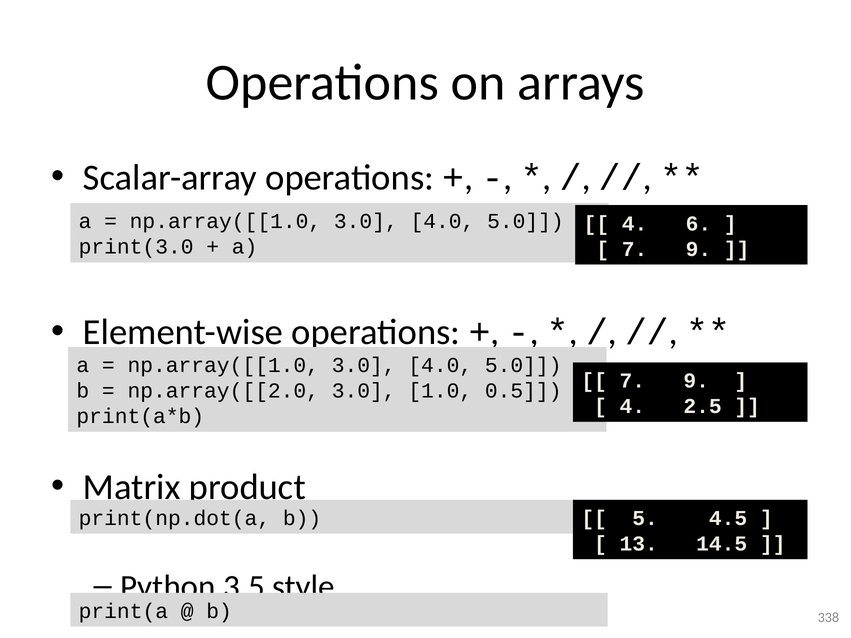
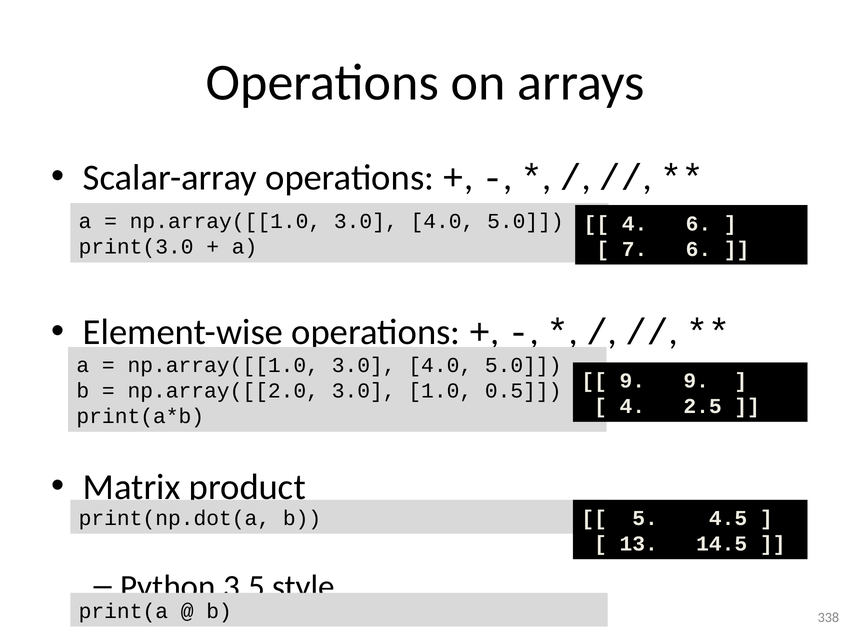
9: 9 -> 6 (698, 249)
7: 7 -> 9 (632, 381)
